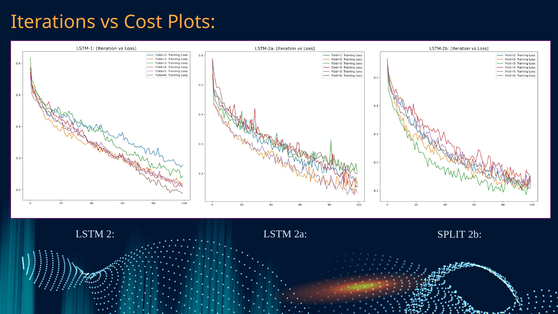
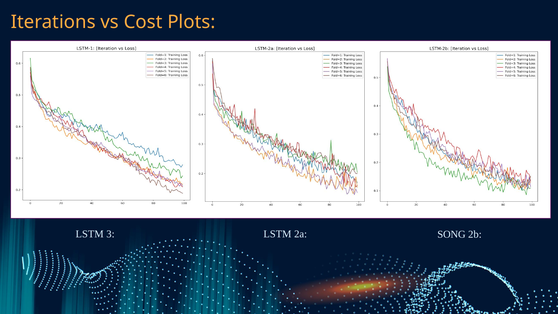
2: 2 -> 3 (110, 234)
SPLIT: SPLIT -> SONG (451, 234)
